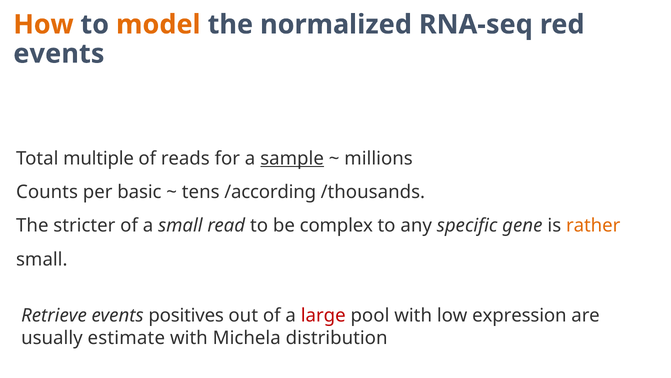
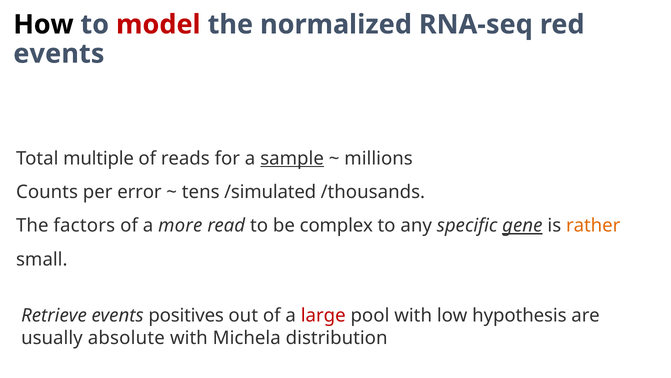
How colour: orange -> black (43, 24)
model colour: orange -> red (158, 24)
basic: basic -> error (139, 192)
/according: /according -> /simulated (270, 192)
stricter: stricter -> factors (84, 225)
a small: small -> more (180, 225)
gene underline: none -> present (522, 225)
expression: expression -> hypothesis (519, 315)
estimate: estimate -> absolute (126, 338)
